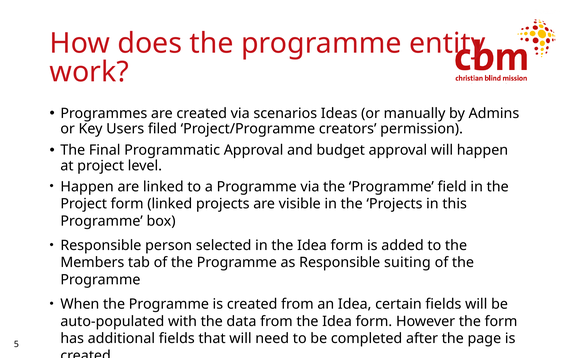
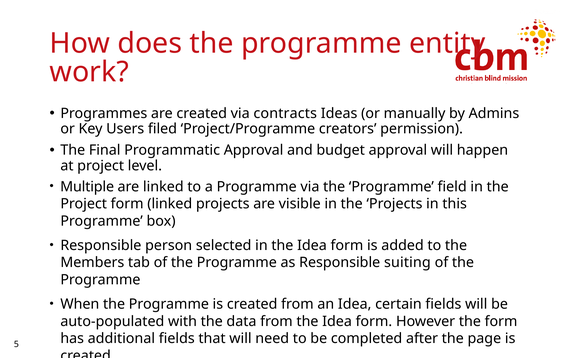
scenarios: scenarios -> contracts (285, 113)
Happen: Happen -> Multiple (87, 186)
